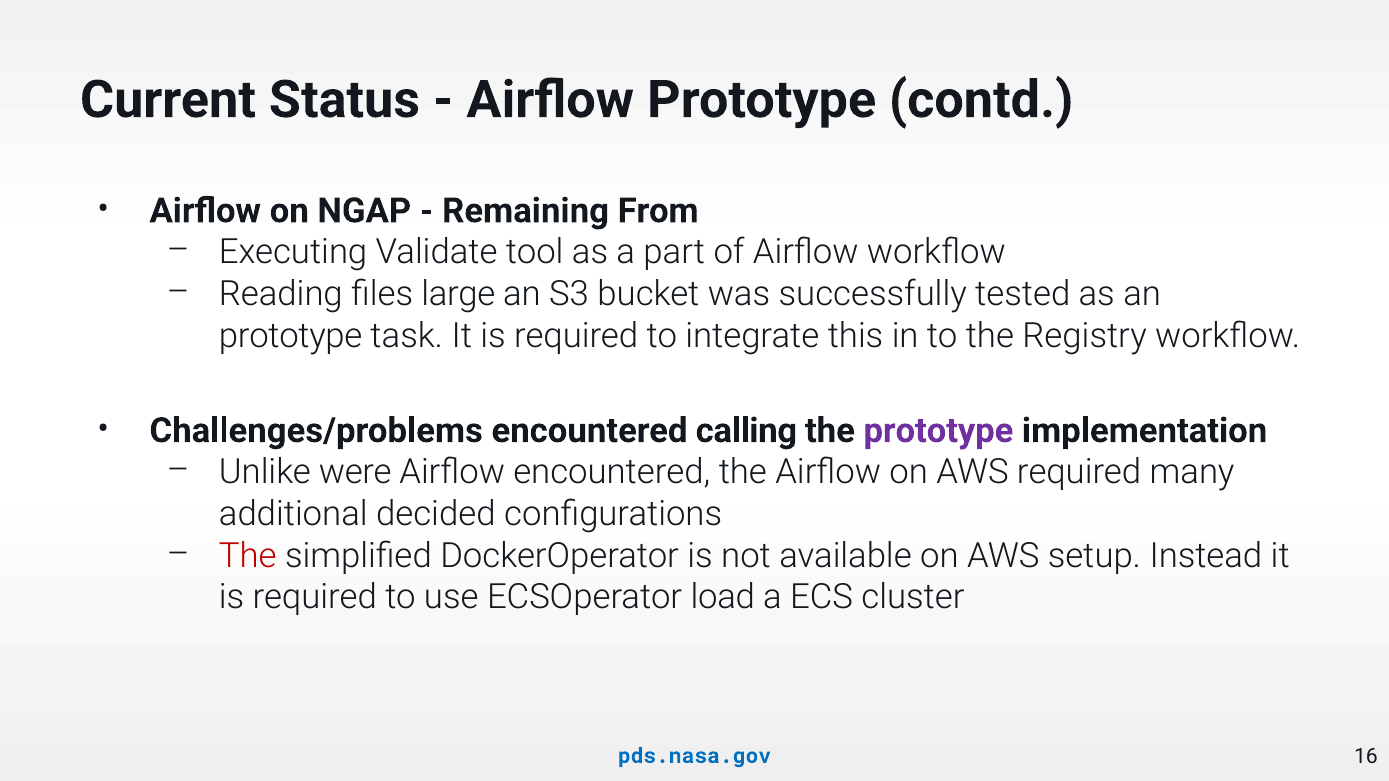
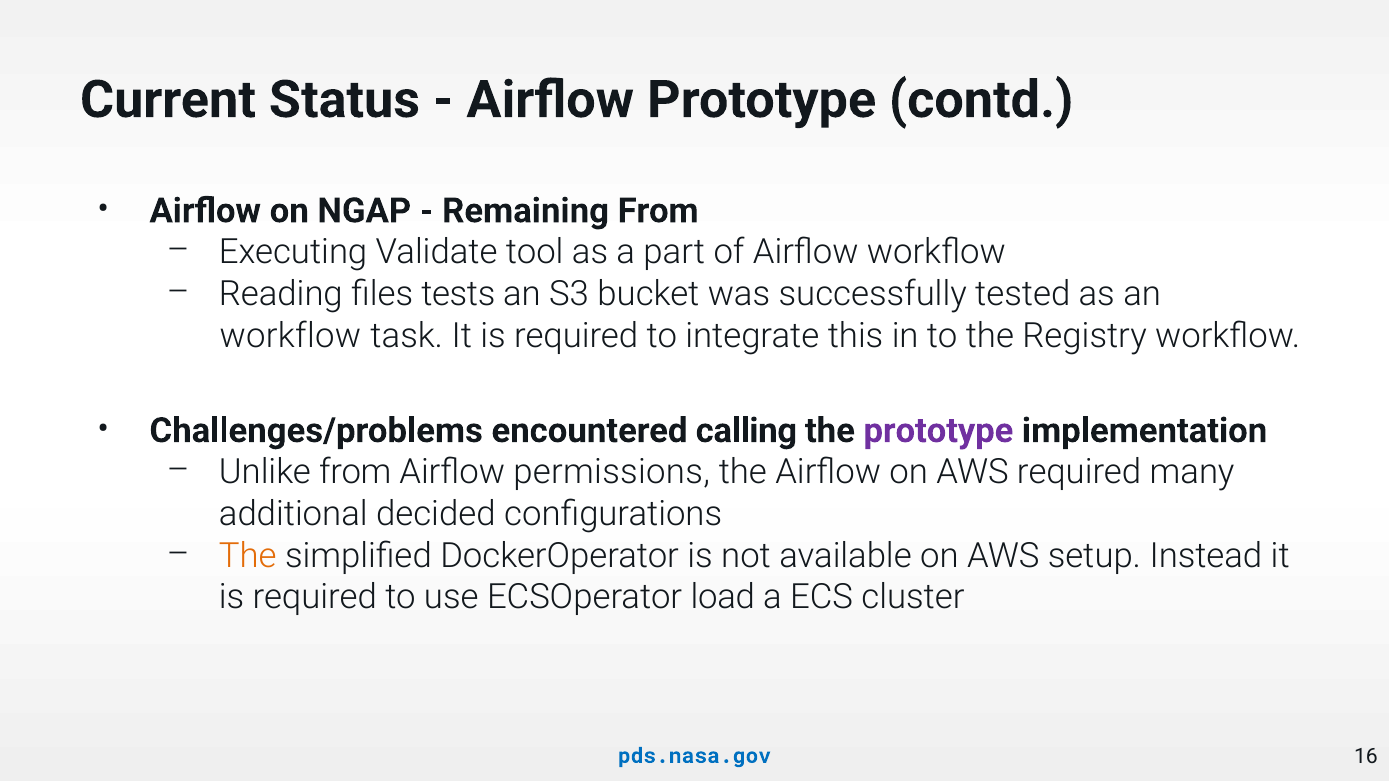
large: large -> tests (458, 294)
prototype: prototype -> workflow (290, 336)
Unlike were: were -> from (355, 473)
Airflow encountered: encountered -> permissions (612, 473)
The colour: red -> orange (248, 556)
